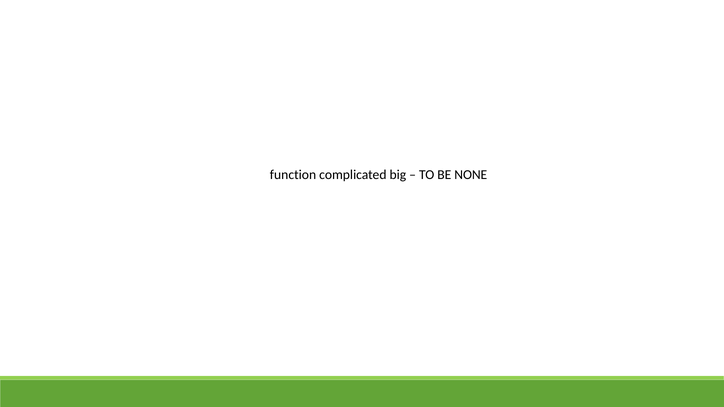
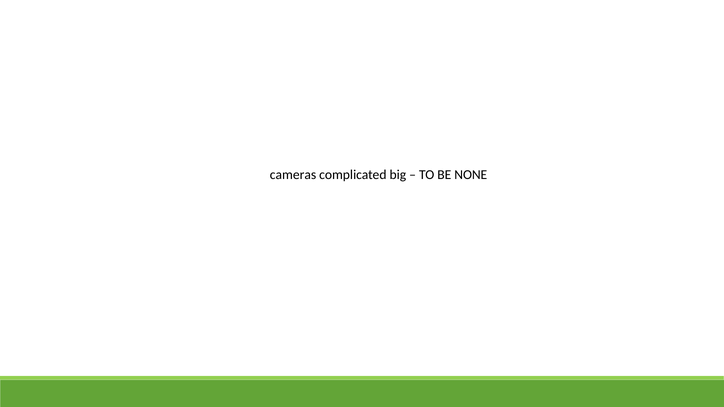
function: function -> cameras (293, 175)
